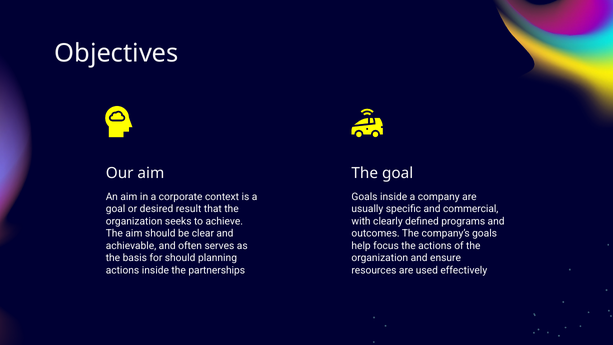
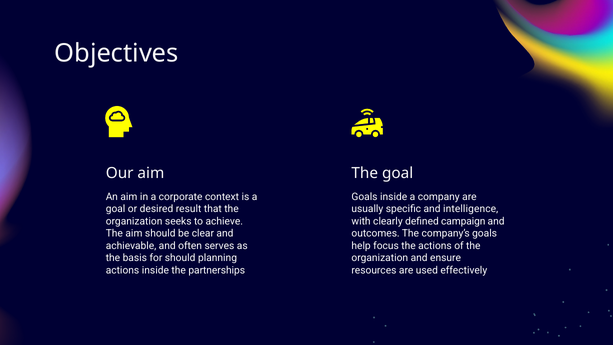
commercial: commercial -> intelligence (471, 209)
programs: programs -> campaign (463, 221)
